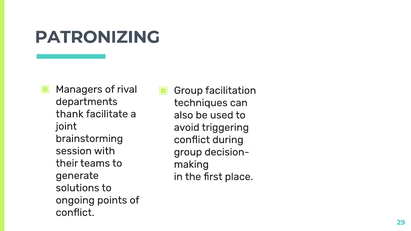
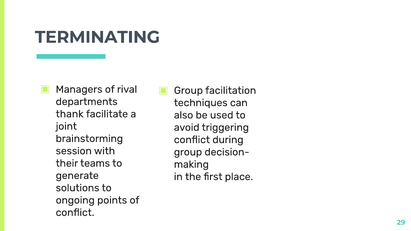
PATRONIZING: PATRONIZING -> TERMINATING (97, 37)
